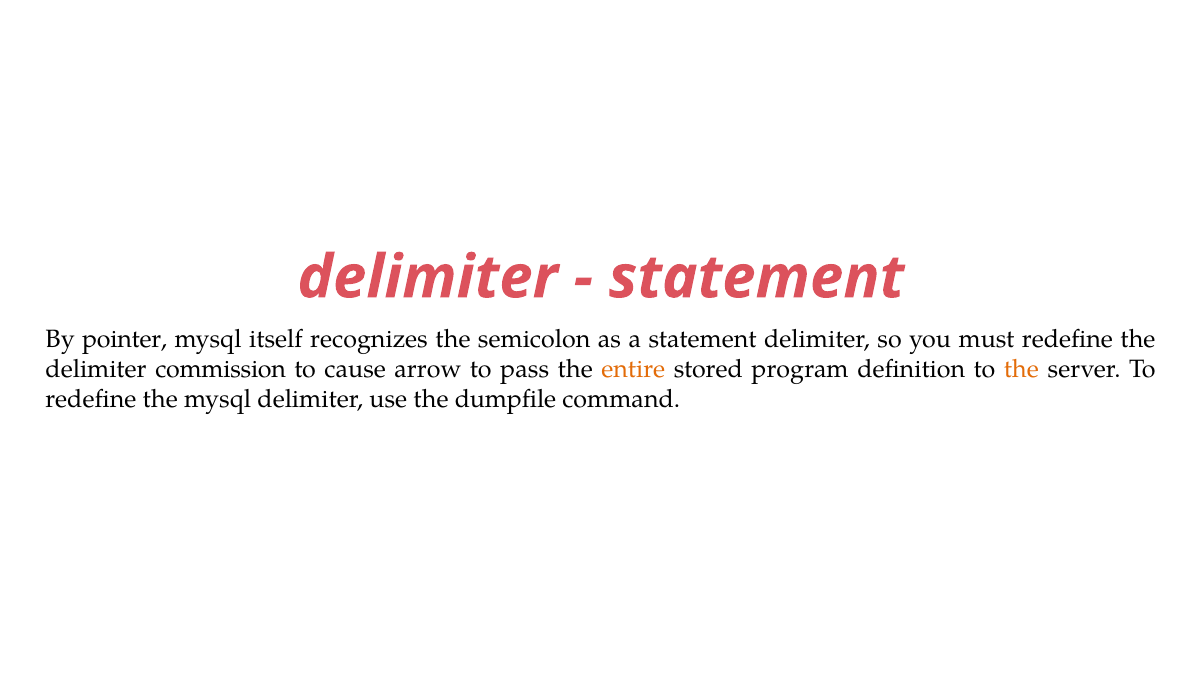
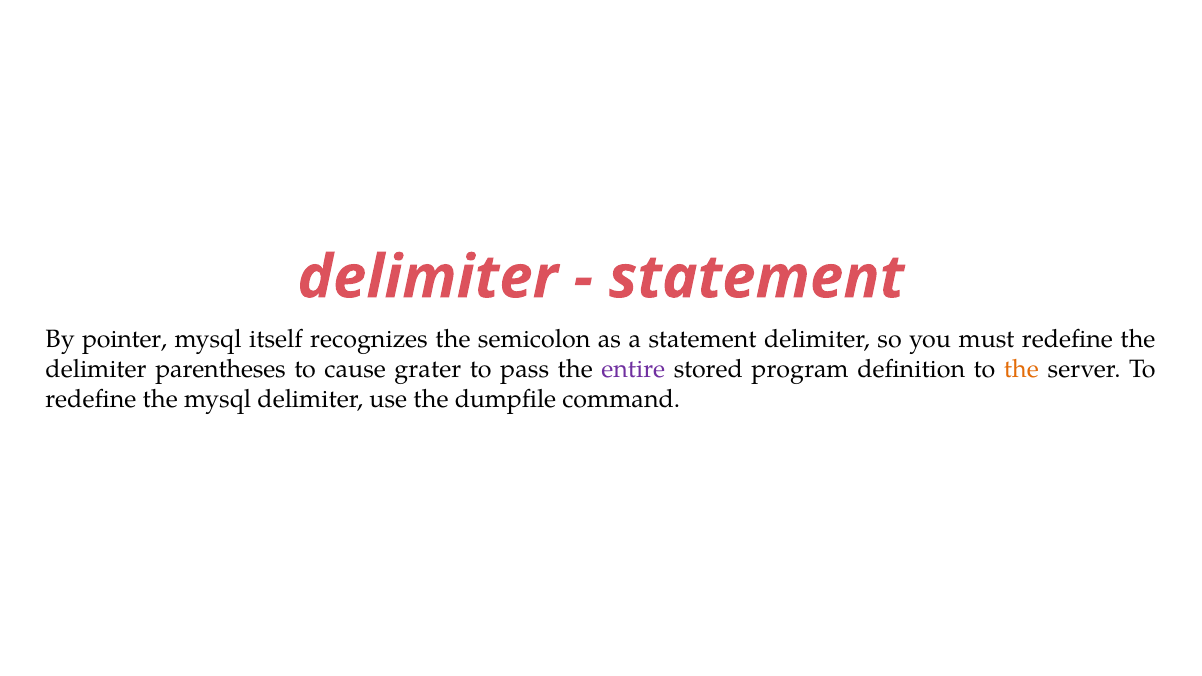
commission: commission -> parentheses (221, 369)
arrow: arrow -> grater (428, 369)
entire colour: orange -> purple (633, 369)
